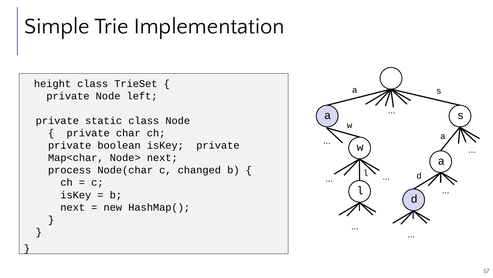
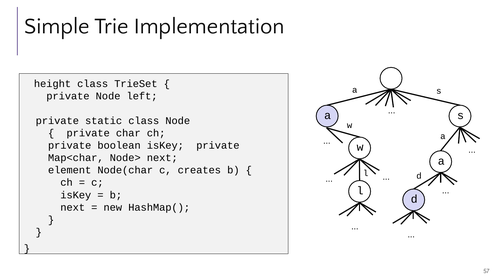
process: process -> element (70, 170)
changed: changed -> creates (199, 170)
